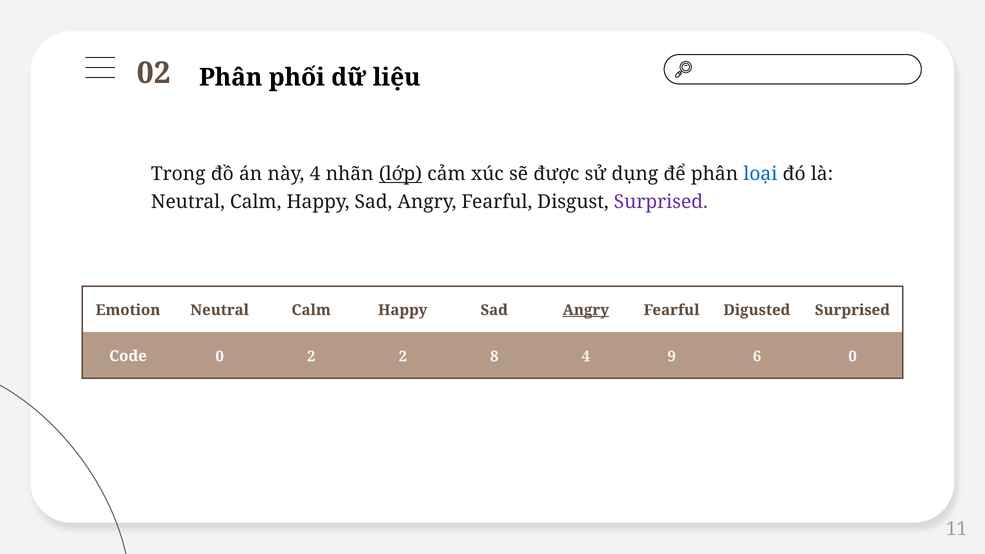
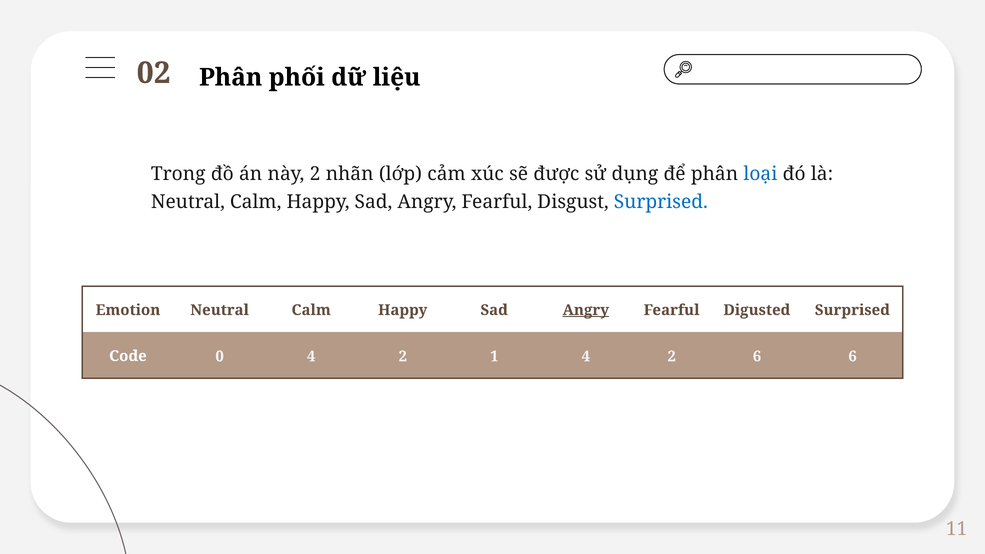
này 4: 4 -> 2 (315, 174)
lớp underline: present -> none (400, 174)
Surprised colour: purple -> blue (661, 202)
0 2: 2 -> 4 (311, 356)
8: 8 -> 1 (494, 356)
9: 9 -> 2 (672, 356)
6 0: 0 -> 6 (853, 356)
